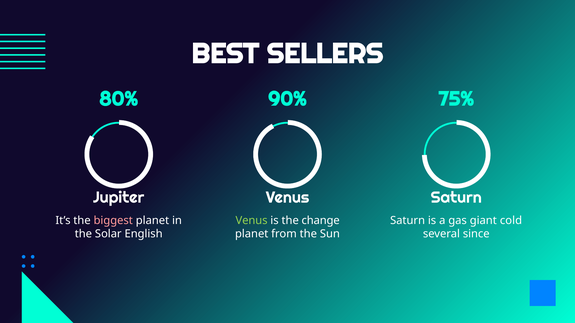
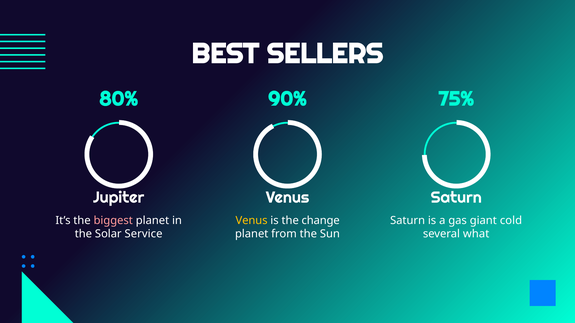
Venus colour: light green -> yellow (252, 221)
English: English -> Service (144, 234)
since: since -> what (476, 234)
